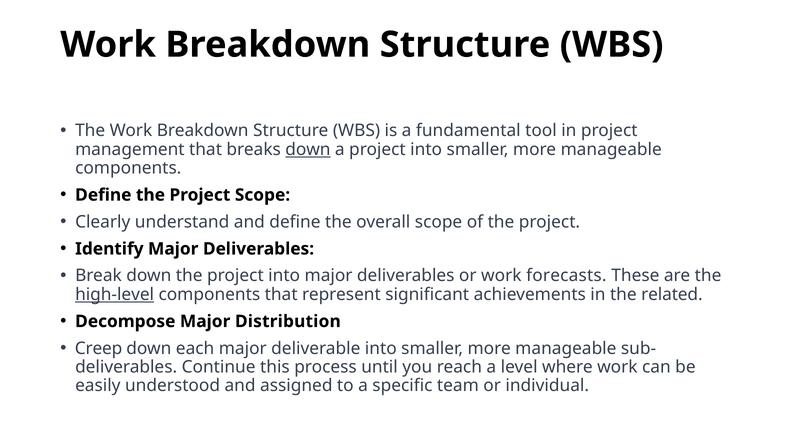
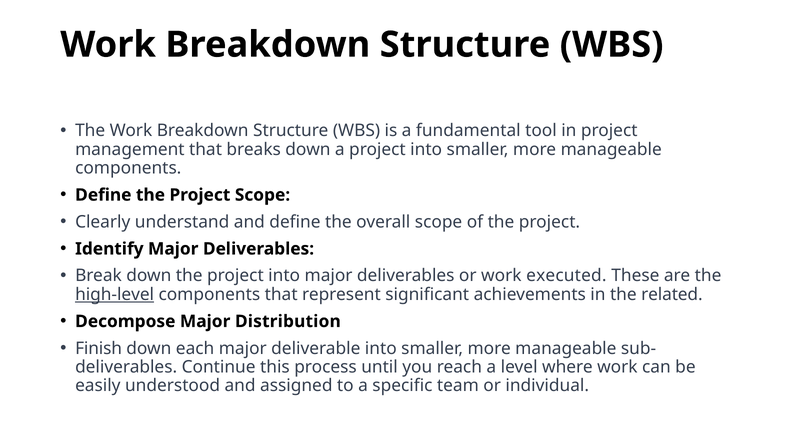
down underline: present -> none (308, 149)
forecasts: forecasts -> executed (566, 276)
Creep: Creep -> Finish (99, 348)
